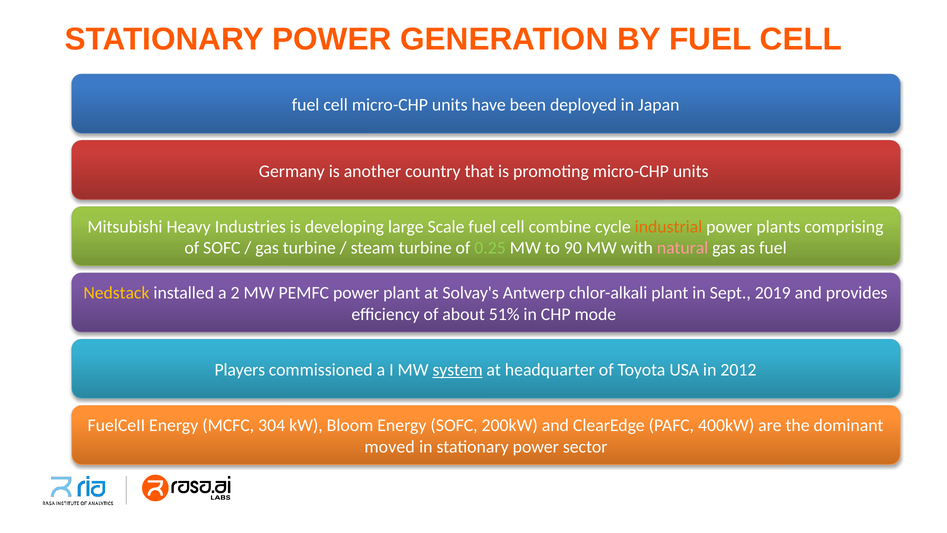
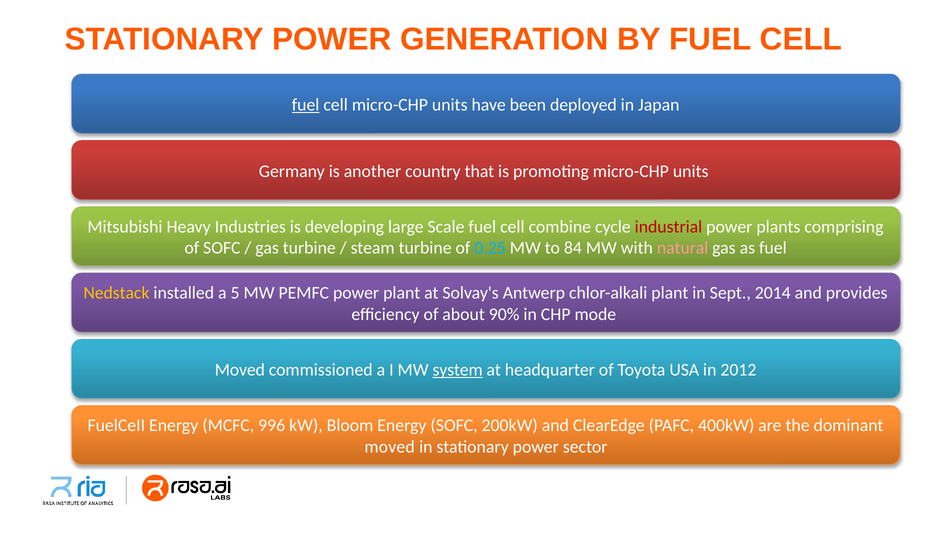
fuel underline: none -> present (306, 105)
industrial colour: orange -> red (668, 227)
0.25 colour: light green -> light blue (490, 248)
90: 90 -> 84 (573, 248)
2: 2 -> 5 (235, 293)
2019: 2019 -> 2014 (773, 293)
51%: 51% -> 90% (504, 314)
Players: Players -> Moved (240, 370)
304: 304 -> 996 (272, 425)
